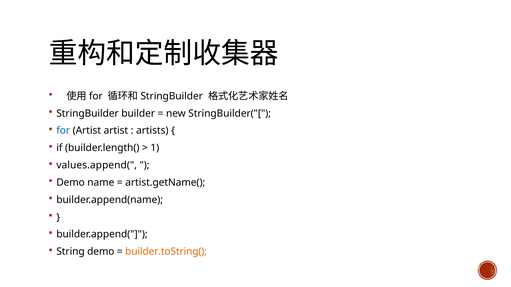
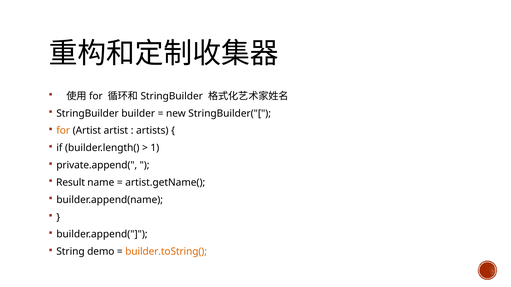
for colour: blue -> orange (63, 131)
values.append(: values.append( -> private.append( (97, 165)
Demo: Demo -> Result (71, 183)
